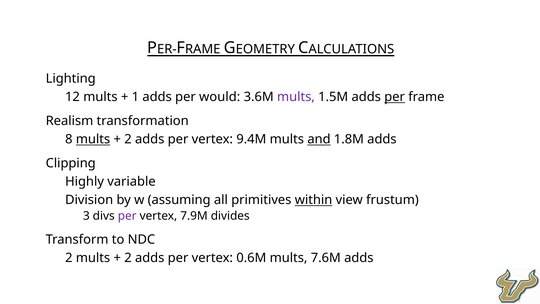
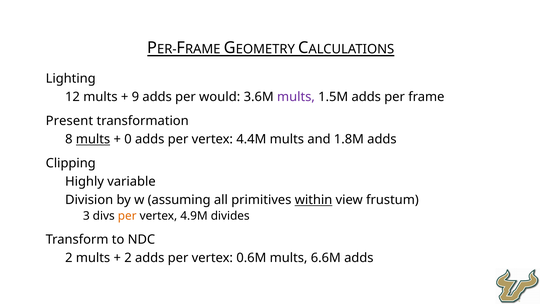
1: 1 -> 9 (135, 97)
per underline: present -> none (395, 97)
Realism: Realism -> Present (69, 121)
2: 2 -> 0 (128, 139)
9.4M: 9.4M -> 4.4M (251, 139)
and underline: present -> none (319, 139)
per colour: purple -> orange (127, 216)
7.9M: 7.9M -> 4.9M (194, 216)
7.6M: 7.6M -> 6.6M (326, 258)
